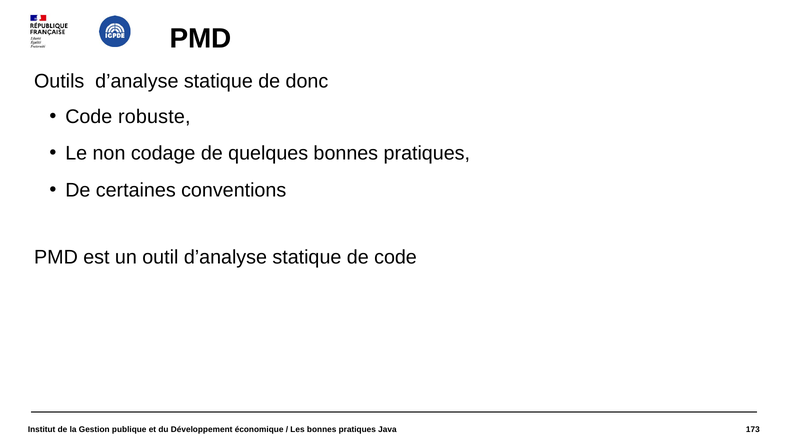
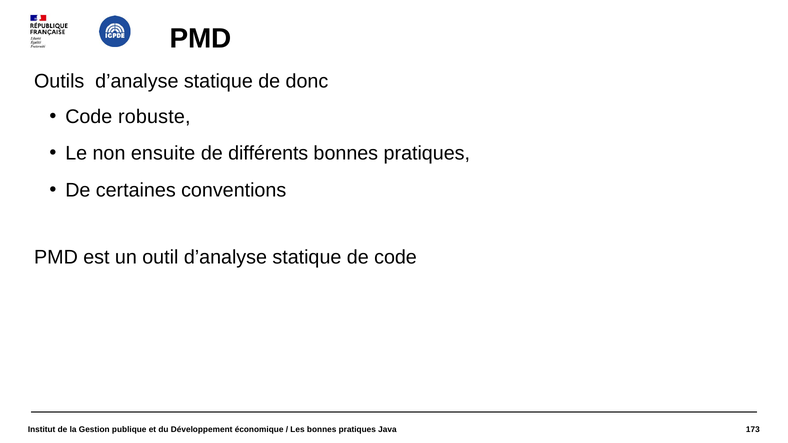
codage: codage -> ensuite (163, 154)
quelques: quelques -> différents (268, 154)
